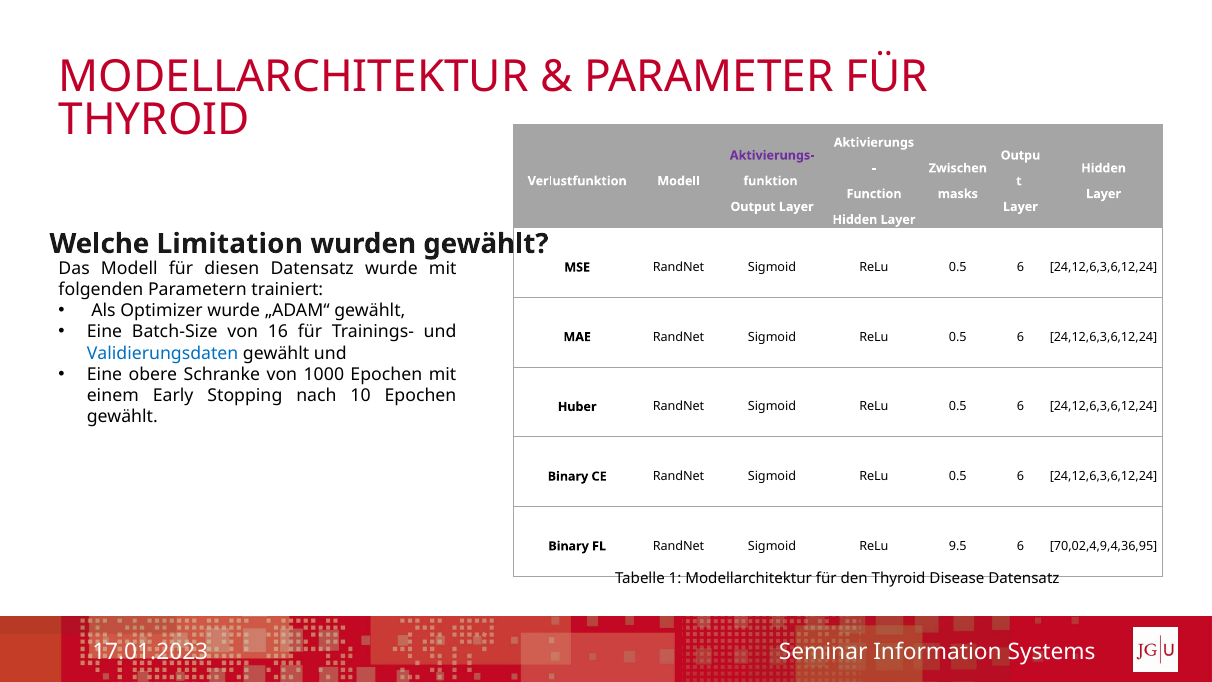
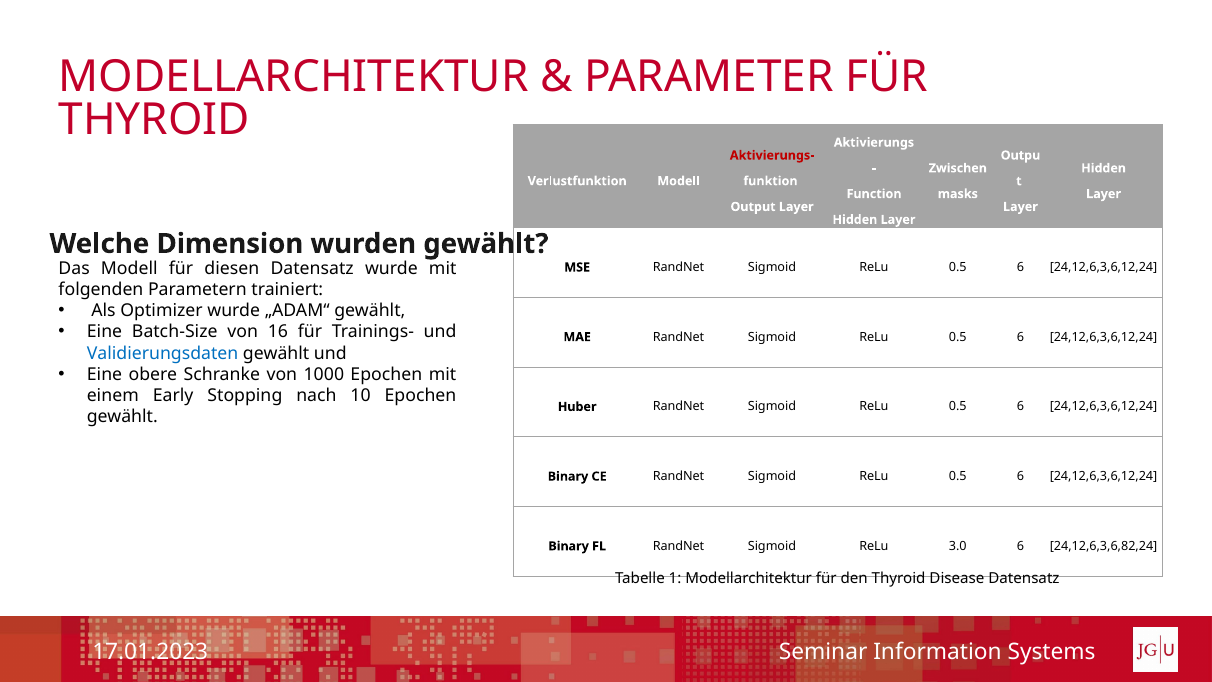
Aktivierungs- colour: purple -> red (772, 155)
Limitation: Limitation -> Dimension (230, 244)
9.5: 9.5 -> 3.0 (958, 546)
70,02,4,9,4,36,95: 70,02,4,9,4,36,95 -> 24,12,6,3,6,82,24 (1104, 546)
